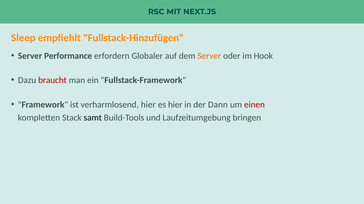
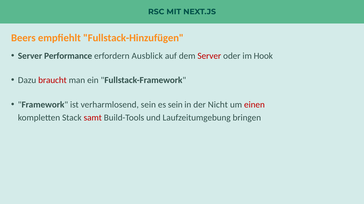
Sleep: Sleep -> Beers (23, 38)
Globaler: Globaler -> Ausblick (147, 56)
Server colour: orange -> red (209, 56)
verharmlosend hier: hier -> sein (148, 105)
es hier: hier -> sein (175, 105)
Dann: Dann -> Nicht (218, 105)
samt colour: black -> red (93, 118)
